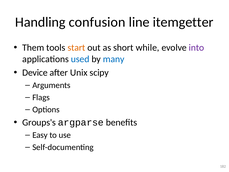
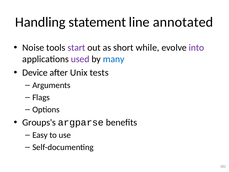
confusion: confusion -> statement (97, 22)
itemgetter: itemgetter -> annotated (183, 22)
Them: Them -> Noise (33, 48)
start colour: orange -> purple (76, 48)
used colour: blue -> purple (80, 59)
scipy: scipy -> tests (99, 73)
